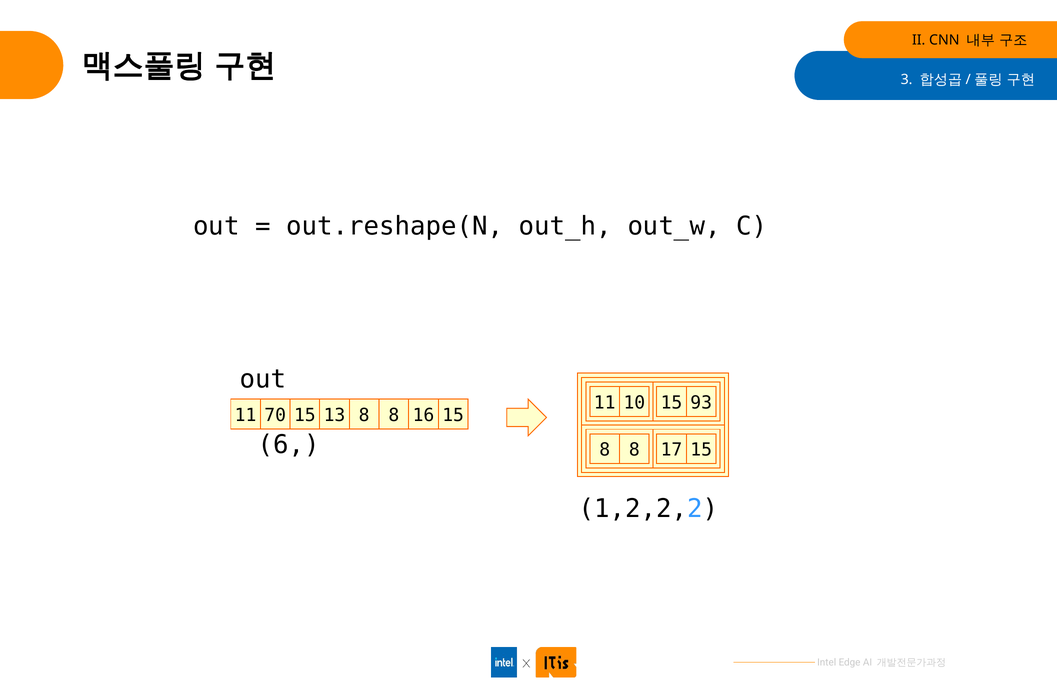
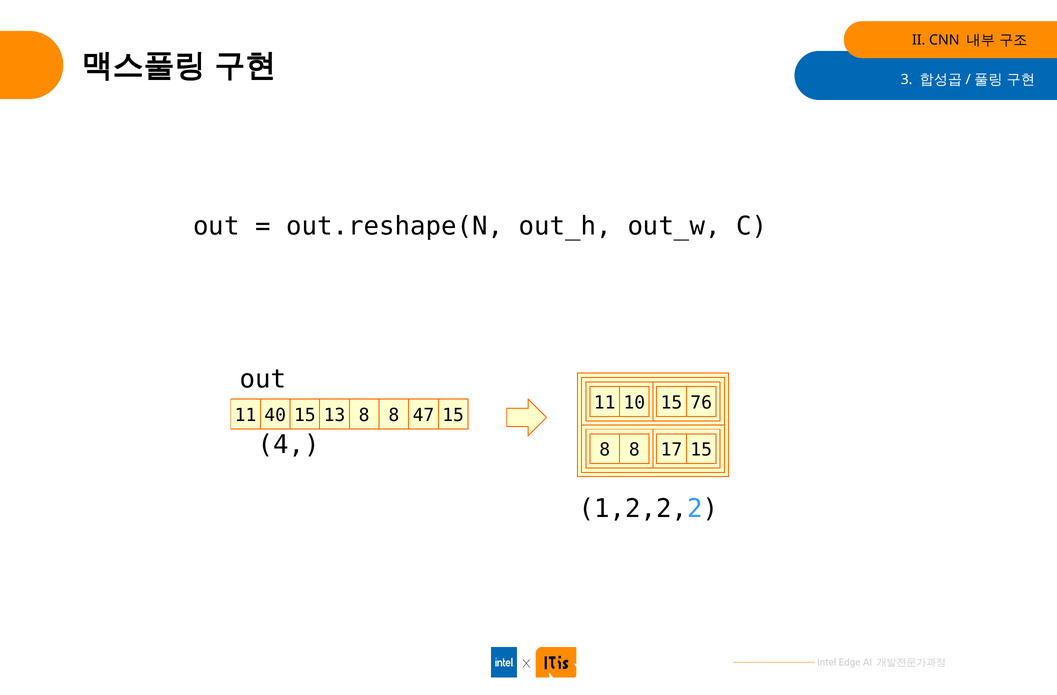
93: 93 -> 76 (701, 402)
70: 70 -> 40 (275, 415)
16: 16 -> 47 (423, 415)
6: 6 -> 4 (289, 444)
